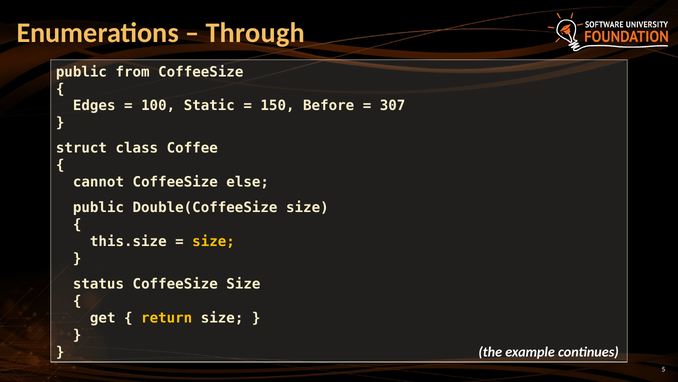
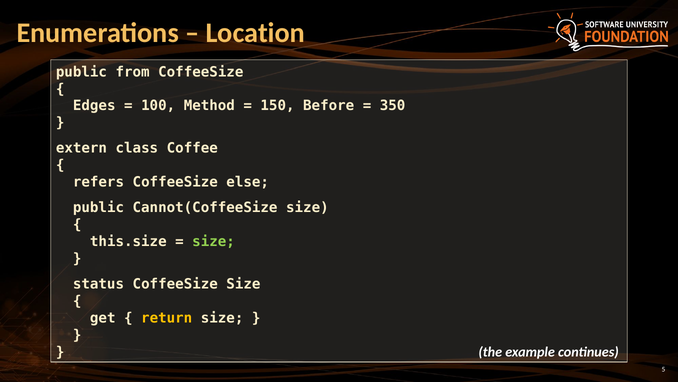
Through: Through -> Location (255, 33)
Static: Static -> Method (209, 106)
307: 307 -> 350 (393, 106)
struct: struct -> extern (81, 148)
cannot: cannot -> refers (98, 182)
Double(CoffeeSize: Double(CoffeeSize -> Cannot(CoffeeSize (205, 207)
size colour: yellow -> light green (214, 241)
